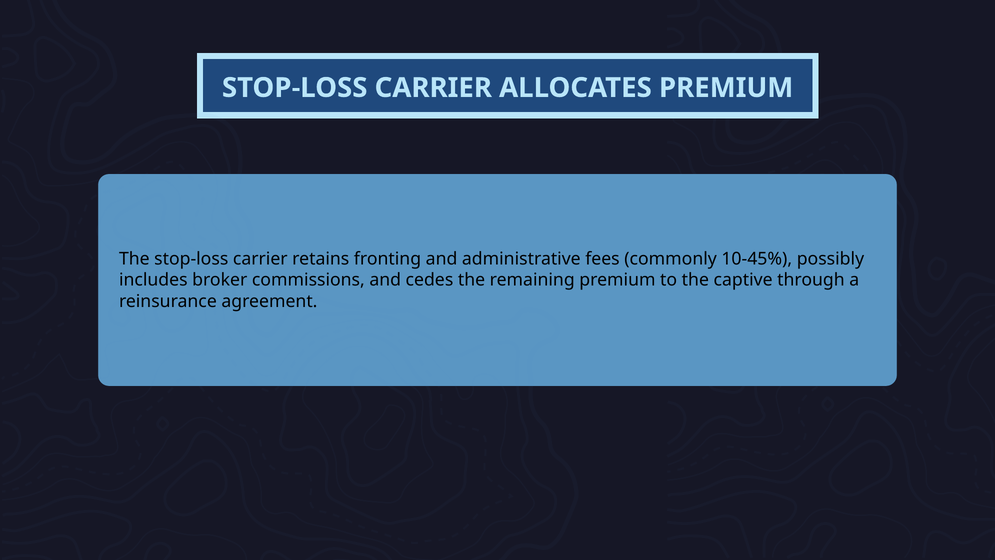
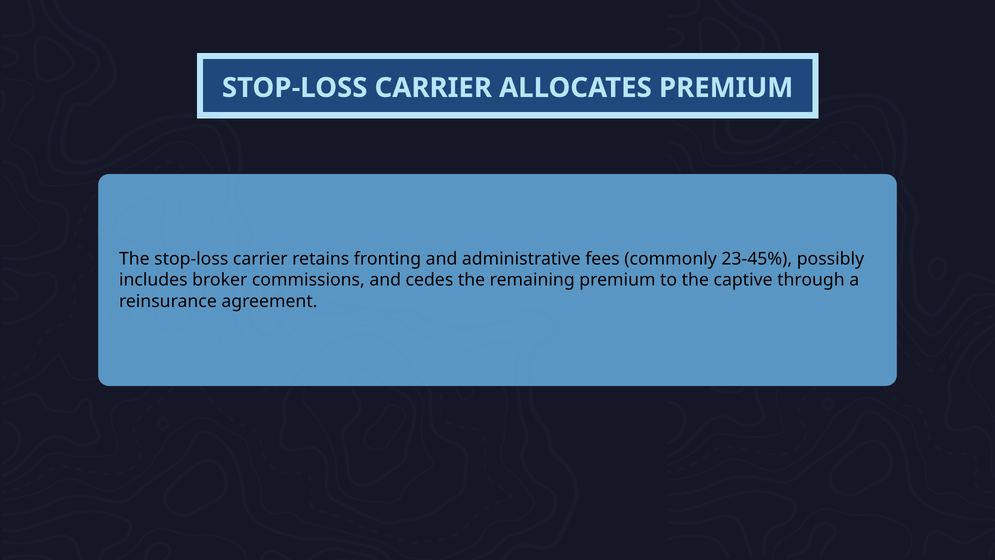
10-45%: 10-45% -> 23-45% (757, 259)
